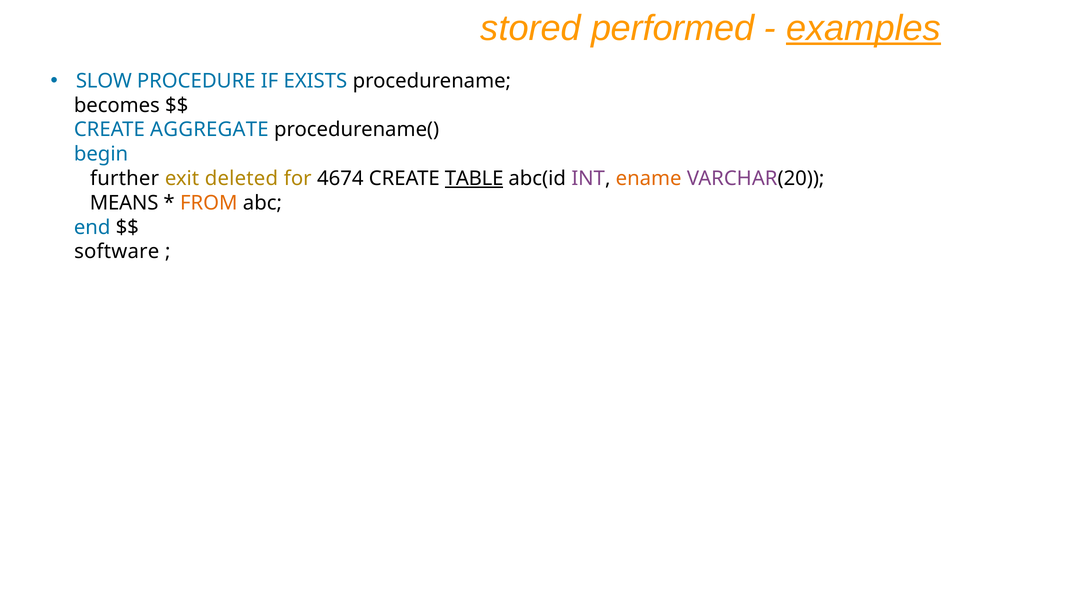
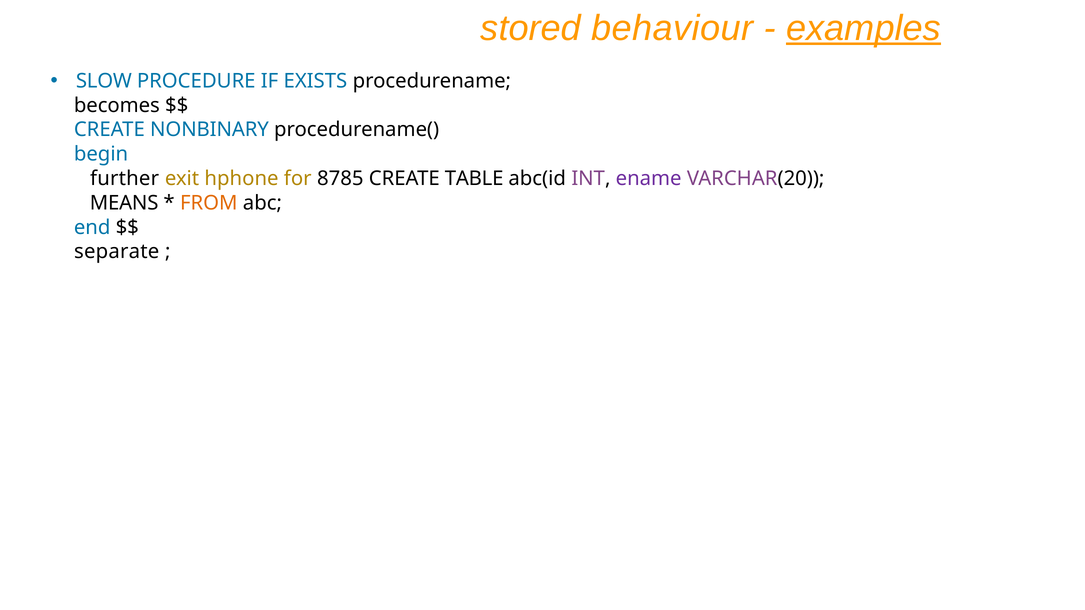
performed: performed -> behaviour (672, 28)
AGGREGATE: AGGREGATE -> NONBINARY (209, 130)
deleted: deleted -> hphone (242, 179)
4674: 4674 -> 8785 (340, 179)
TABLE underline: present -> none (474, 179)
ename colour: orange -> purple (649, 179)
software: software -> separate (117, 252)
